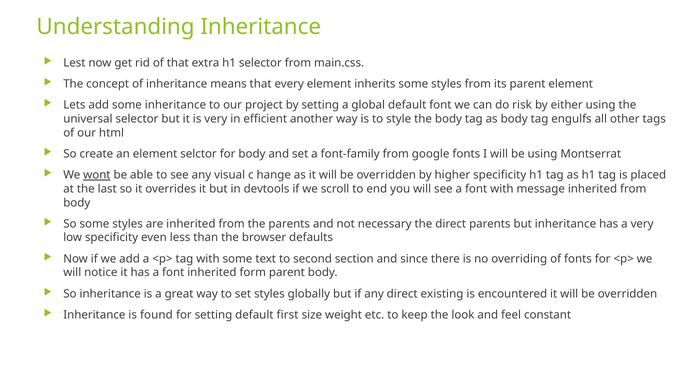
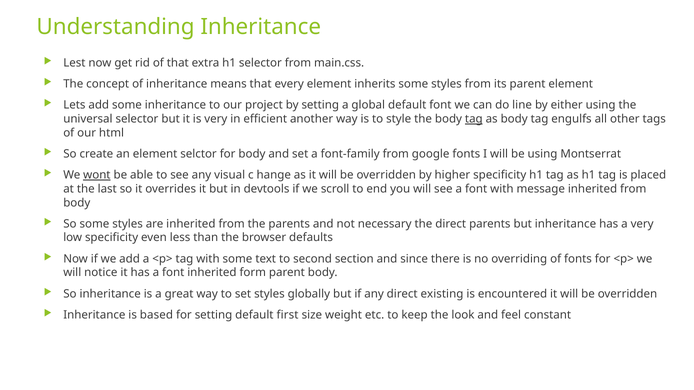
risk: risk -> line (522, 105)
tag underline: none -> present (474, 119)
found: found -> based (156, 315)
